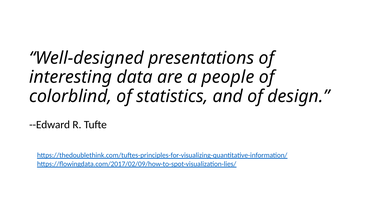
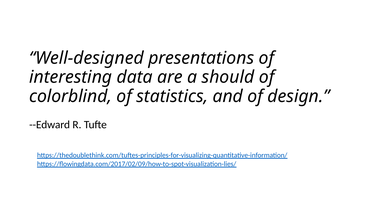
people: people -> should (228, 77)
